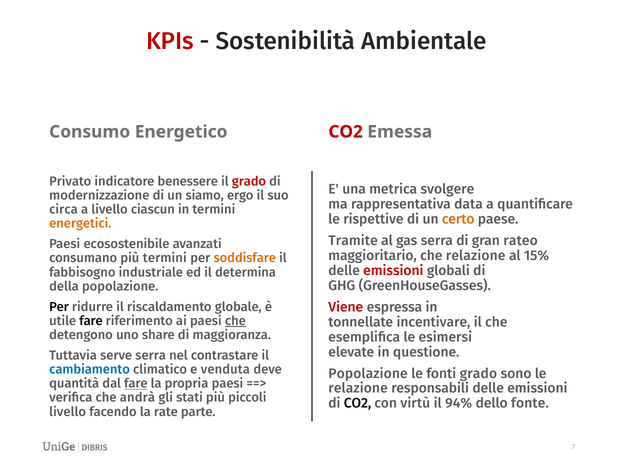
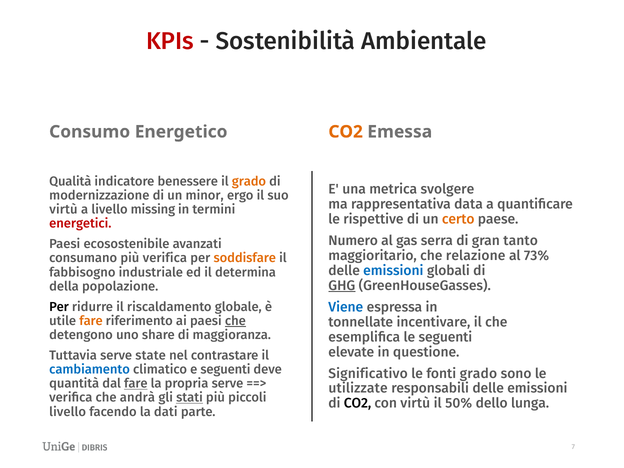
CO2 colour: red -> orange (346, 132)
Privato: Privato -> Qualità (70, 181)
grado colour: red -> orange (249, 181)
siamo: siamo -> minor (205, 195)
circa: circa -> virtù (63, 210)
ciascun: ciascun -> missing (153, 210)
energetici colour: orange -> red (80, 224)
Tramite: Tramite -> Numero (353, 241)
rateo: rateo -> tanto (521, 241)
15%: 15% -> 73% (537, 256)
più termini: termini -> verifica (165, 258)
emissioni colour: red -> blue (393, 271)
GHG underline: none -> present (342, 286)
Viene colour: red -> blue (346, 307)
fare colour: black -> orange (91, 321)
le esimersi: esimersi -> seguenti (445, 337)
serve serra: serra -> state (151, 356)
e venduta: venduta -> seguenti (225, 370)
Popolazione: Popolazione -> Significativo (368, 373)
propria paesi: paesi -> serve (227, 384)
relazione: relazione -> utilizzate (358, 388)
stati underline: none -> present (190, 398)
94%: 94% -> 50% (459, 403)
fonte: fonte -> lunga (530, 403)
rate: rate -> dati (166, 412)
